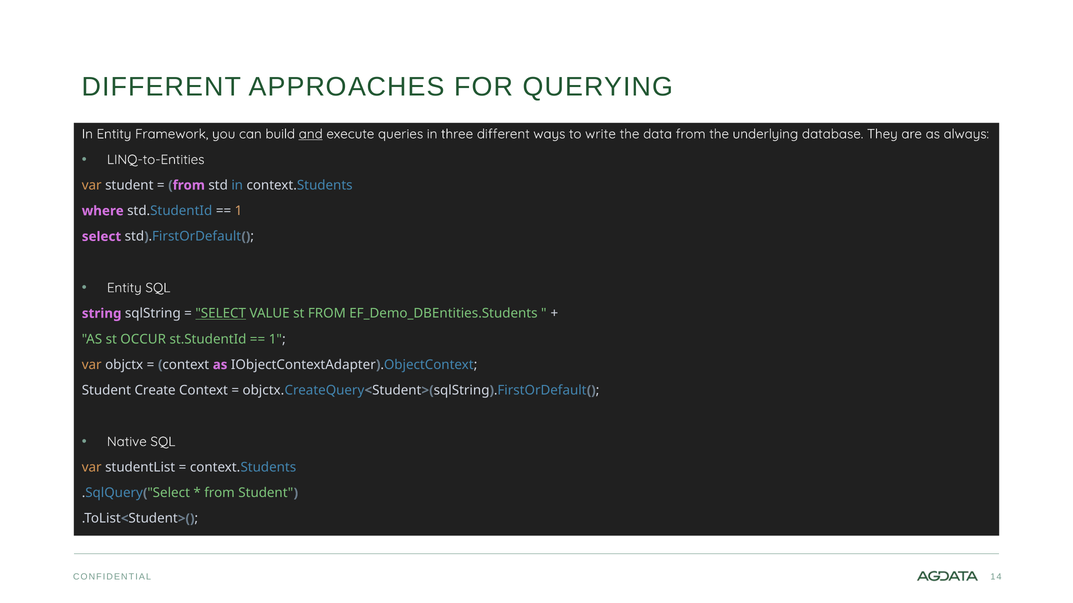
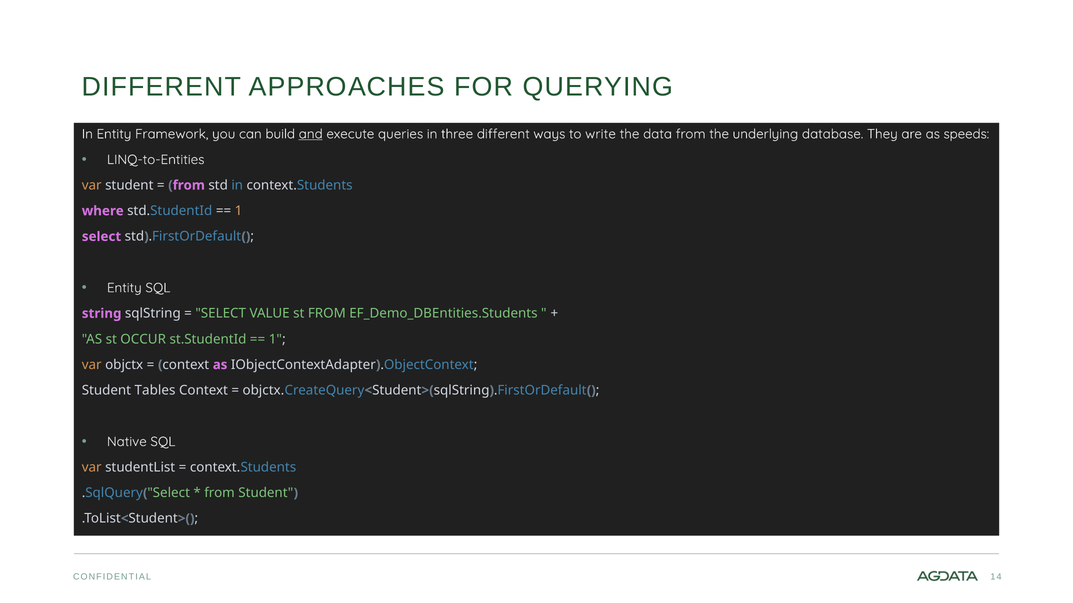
always: always -> speeds (966, 134)
SELECT underline: present -> none (221, 314)
Create: Create -> Tables (155, 391)
